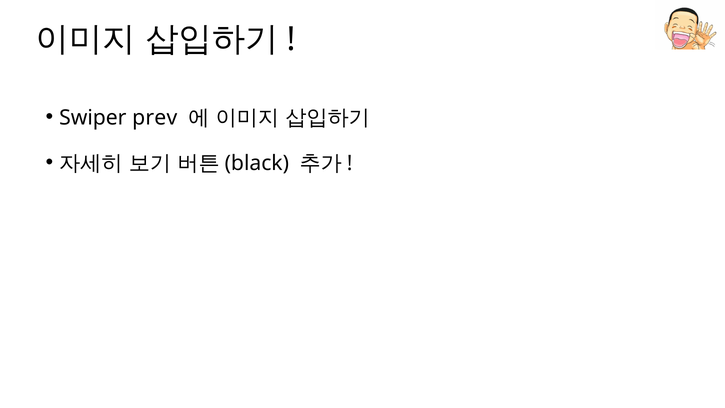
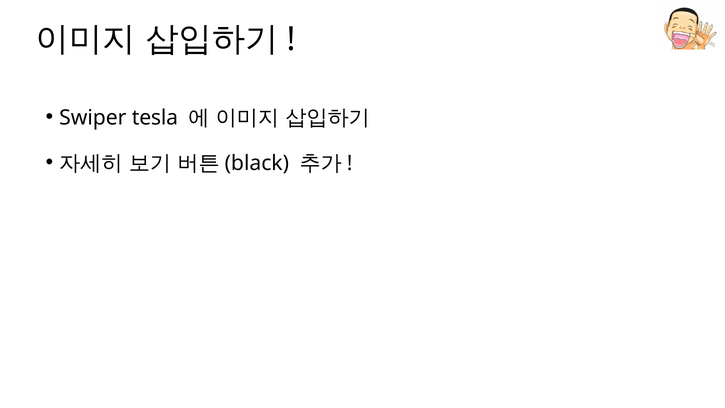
prev: prev -> tesla (155, 118)
